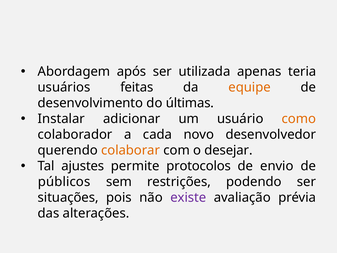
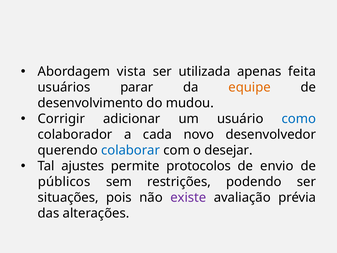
após: após -> vista (131, 72)
teria: teria -> feita (302, 72)
feitas: feitas -> parar (137, 87)
últimas: últimas -> mudou (190, 103)
Instalar: Instalar -> Corrigir (61, 119)
como colour: orange -> blue (299, 119)
colaborar colour: orange -> blue (131, 150)
